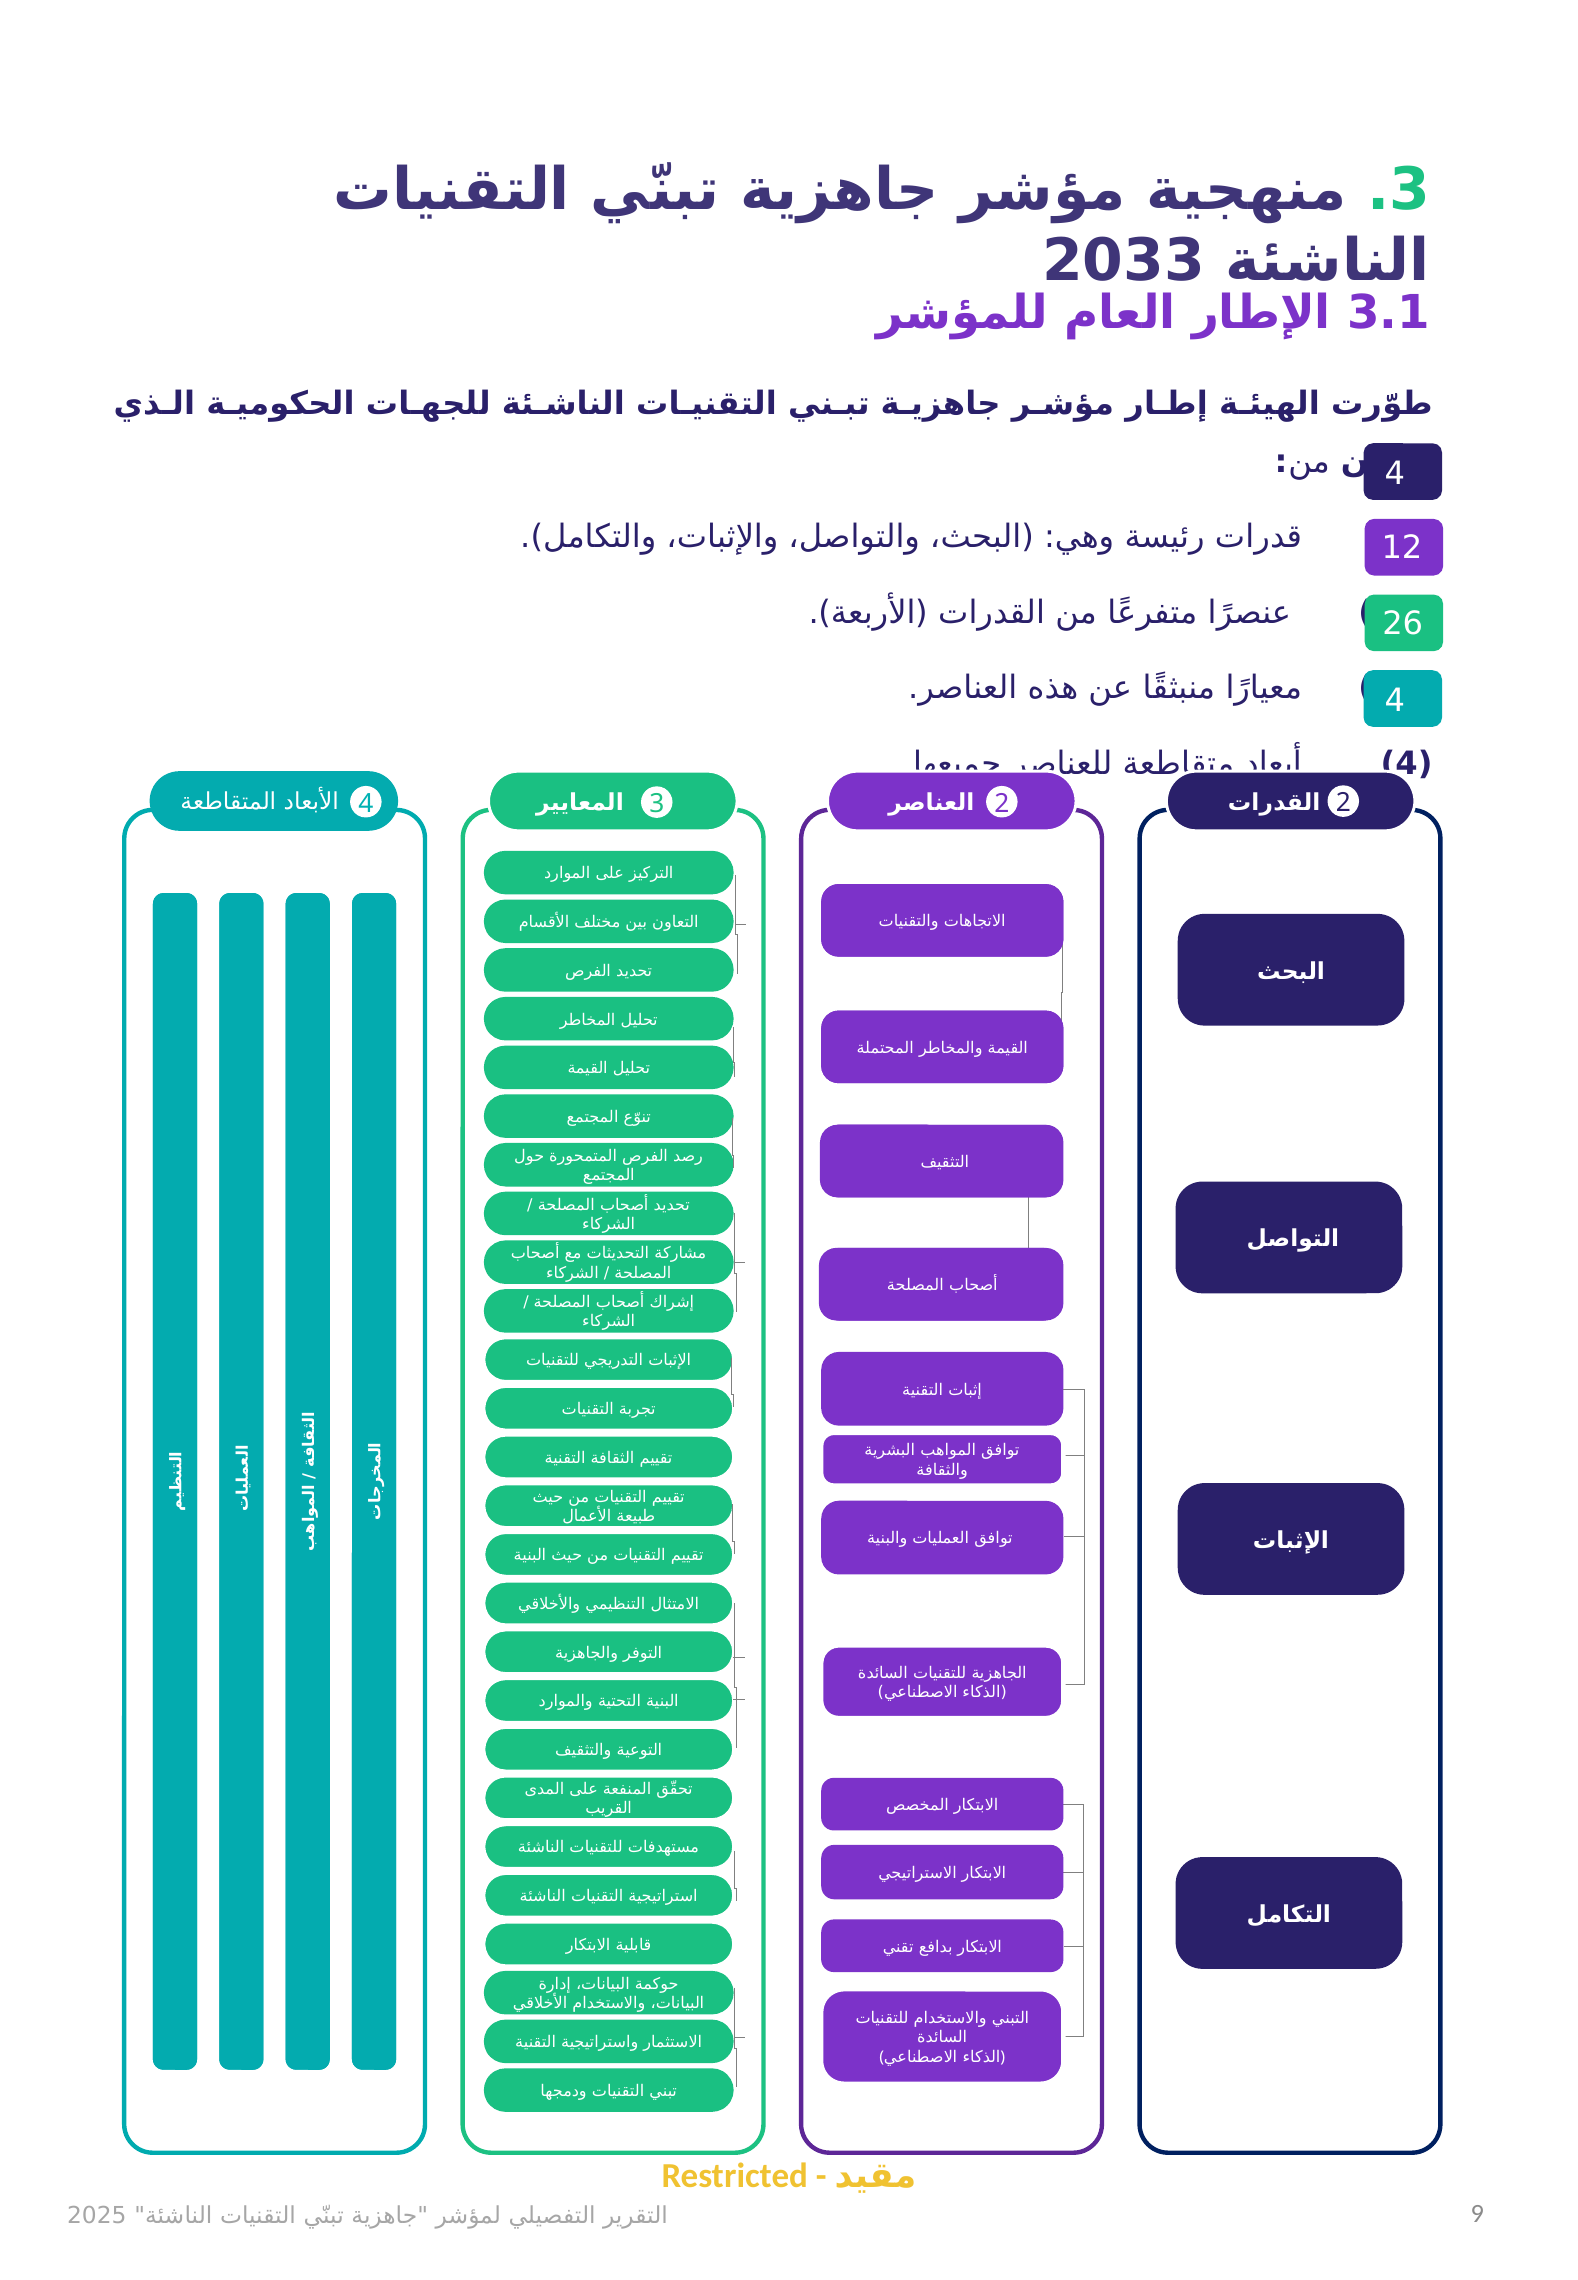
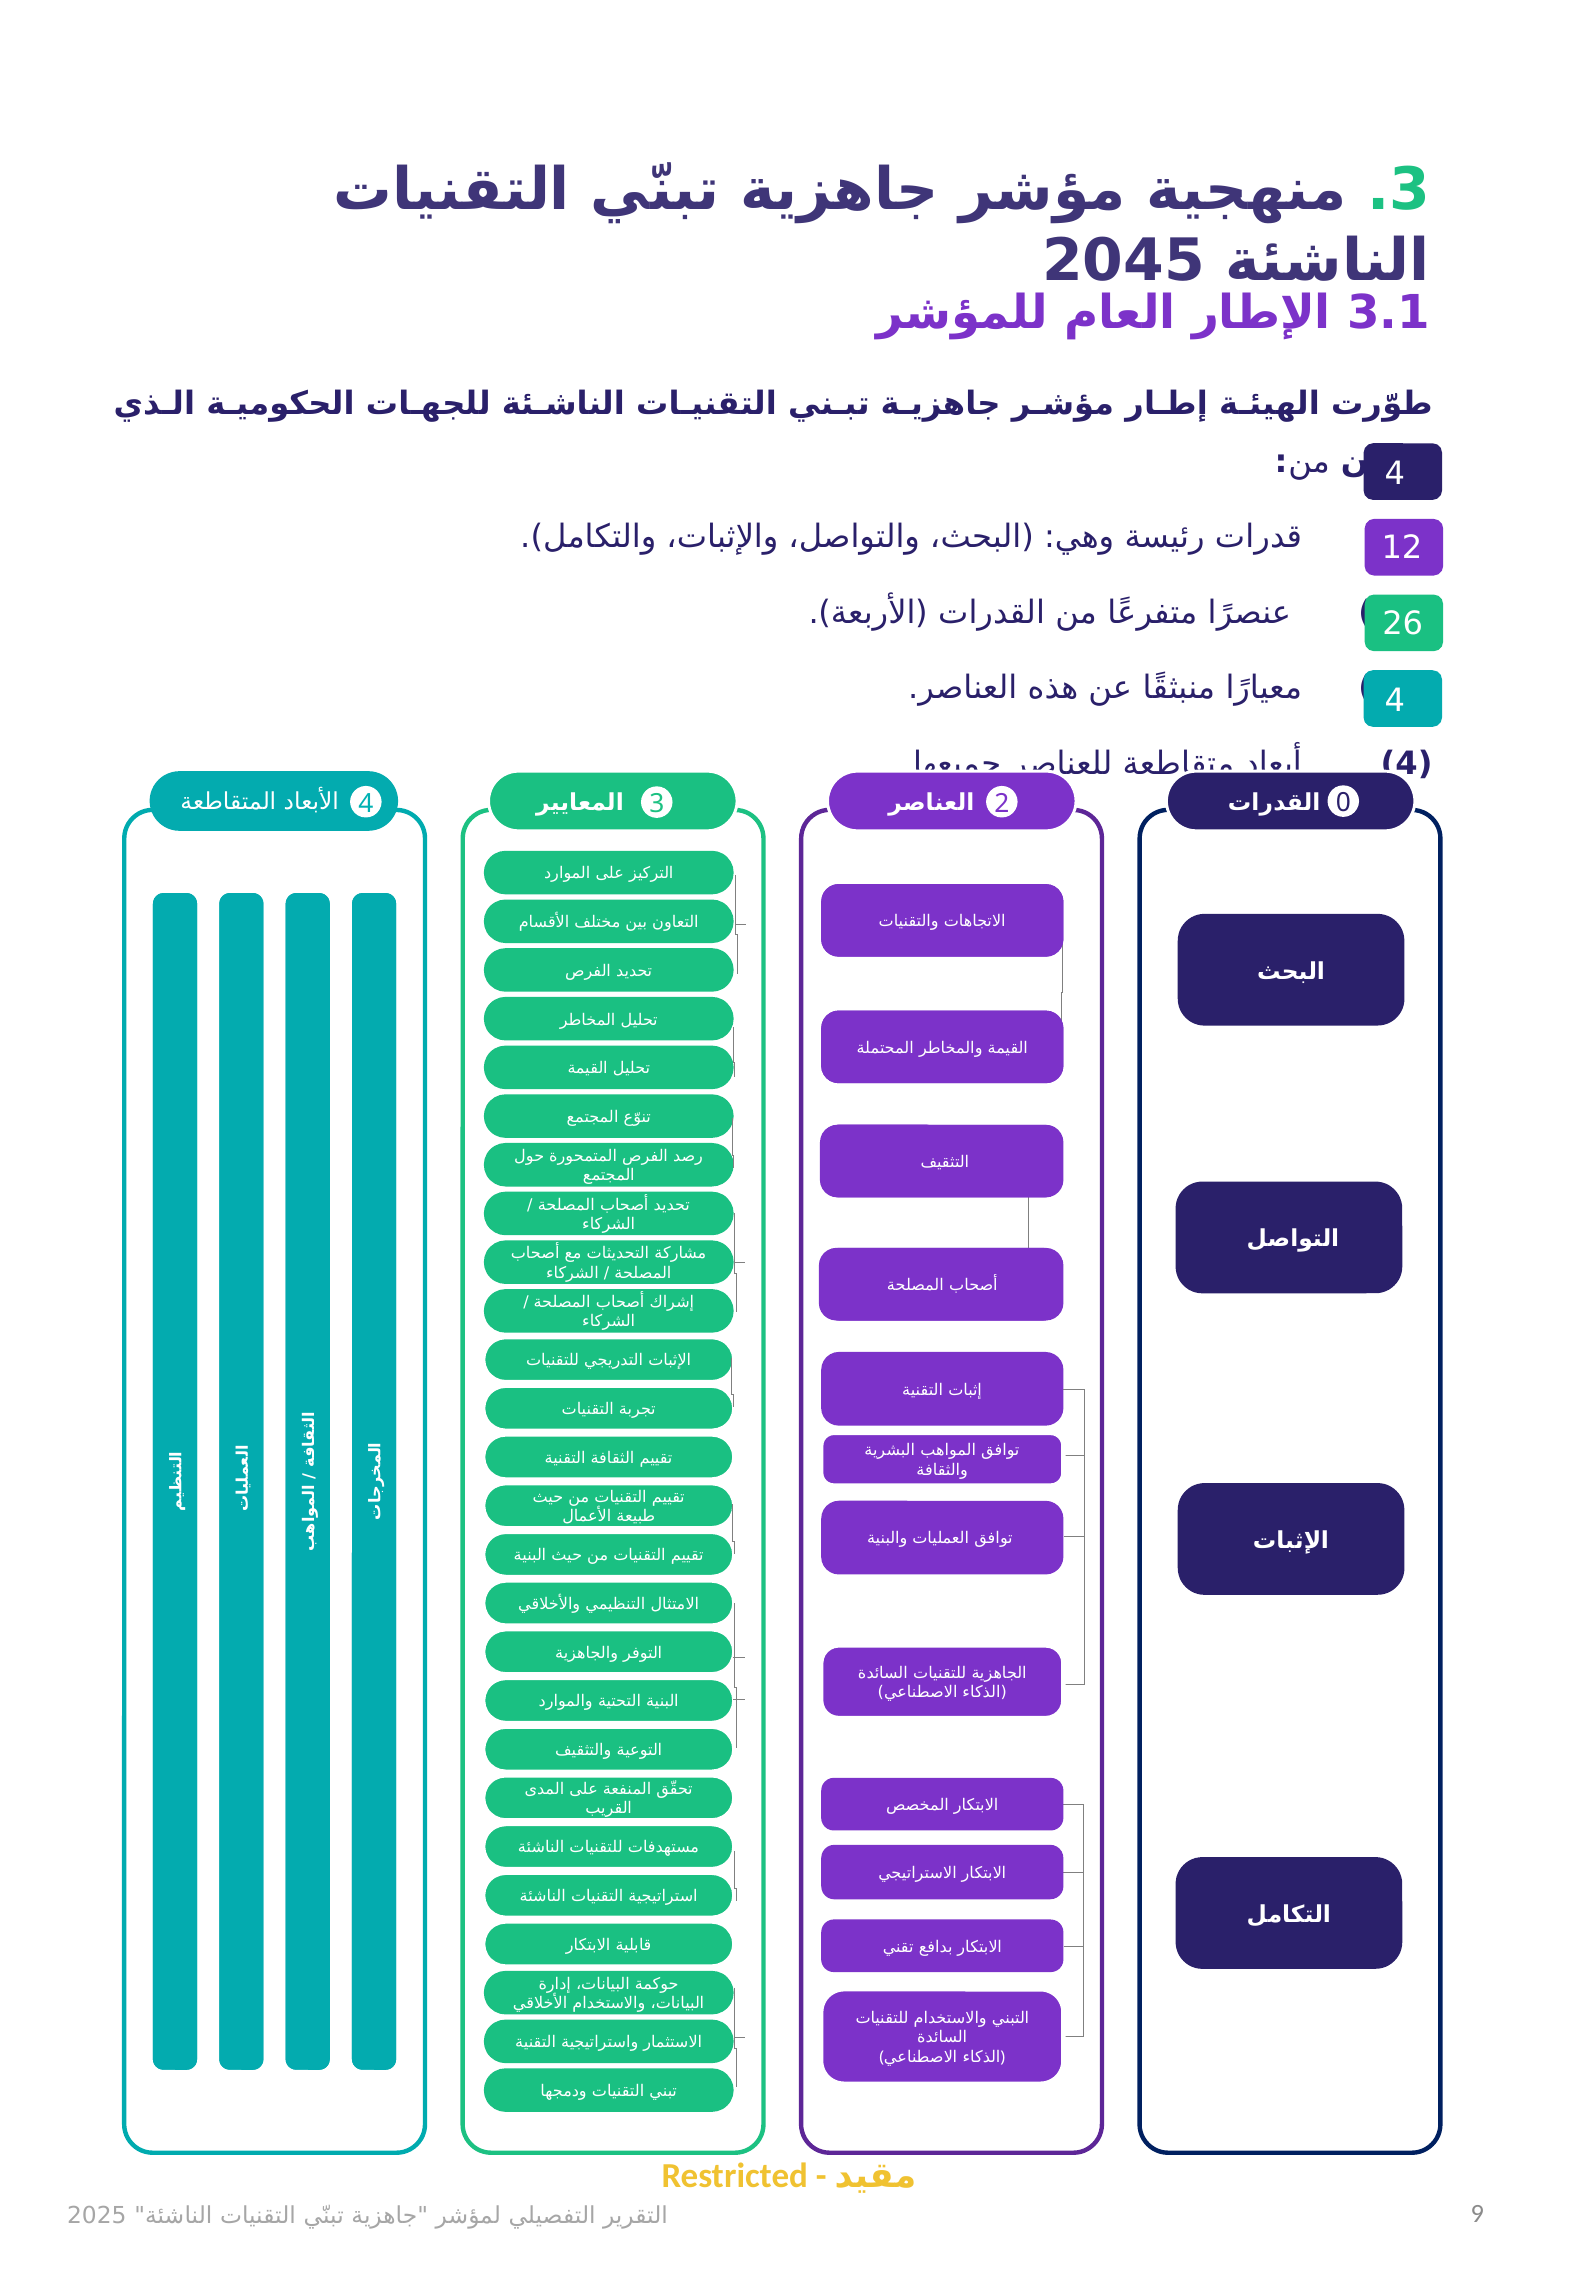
2033: 2033 -> 2045 (1123, 261)
2: 2 -> 0 (1343, 803)
